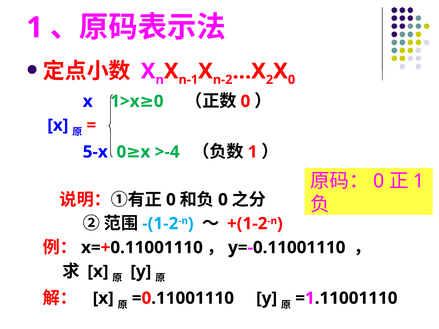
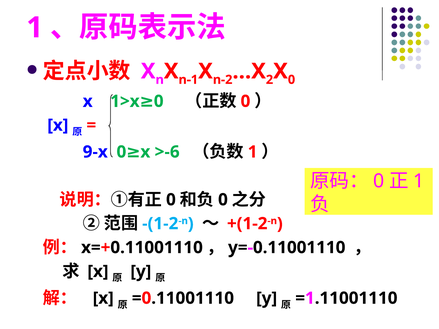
5-x: 5-x -> 9-x (95, 152)
>-4: >-4 -> >-6 (167, 152)
